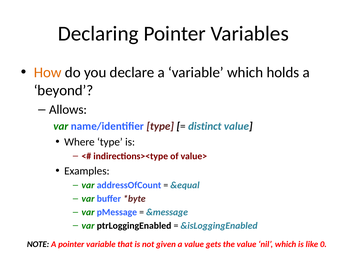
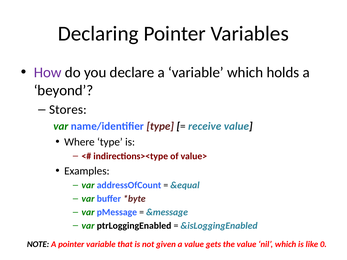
How colour: orange -> purple (48, 72)
Allows: Allows -> Stores (68, 110)
distinct: distinct -> receive (205, 126)
